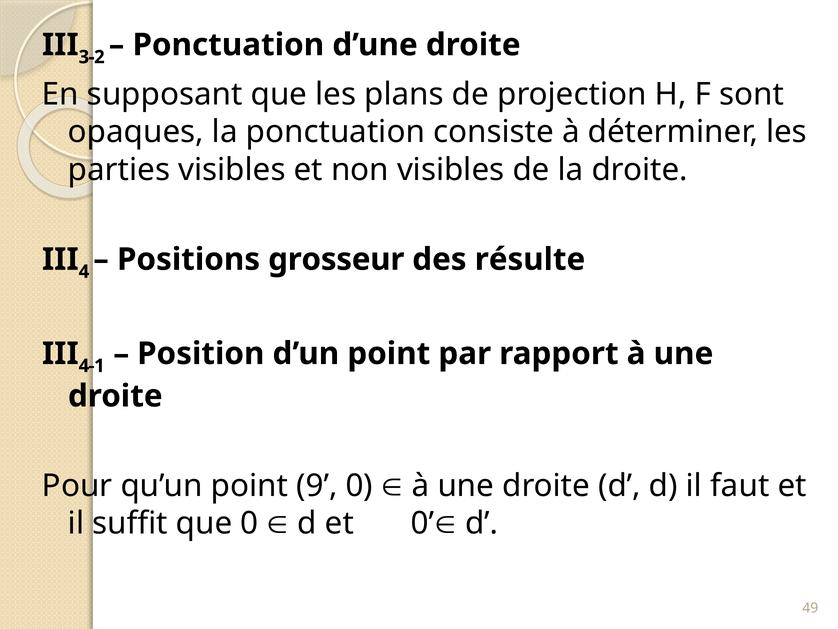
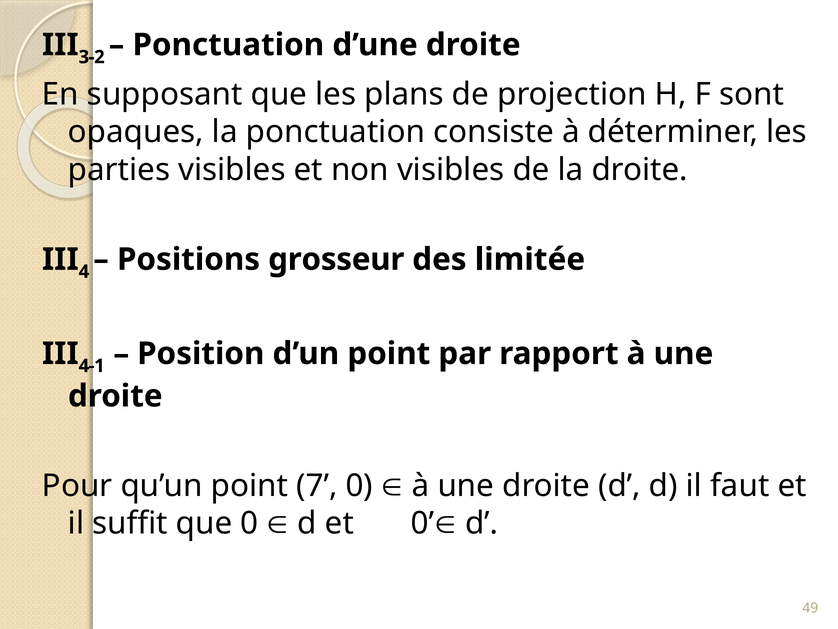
résulte: résulte -> limitée (530, 259)
9: 9 -> 7 (317, 485)
